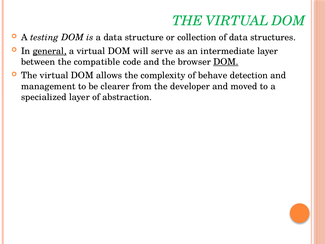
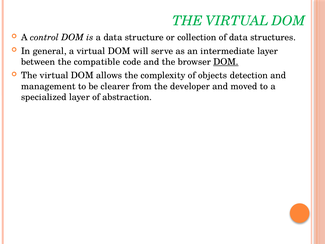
testing: testing -> control (44, 37)
general underline: present -> none (50, 51)
behave: behave -> objects (213, 75)
